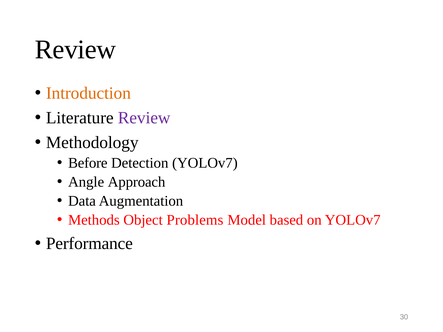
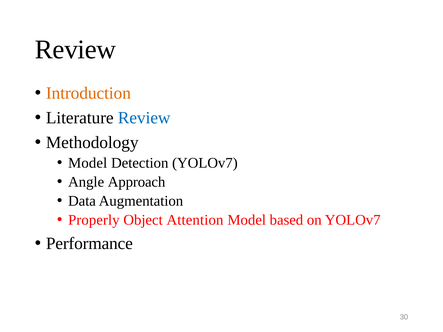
Review colour: purple -> blue (144, 118)
Before: Before -> Model (88, 163)
Methods: Methods -> Properly (94, 220)
Problems: Problems -> Attention (195, 220)
